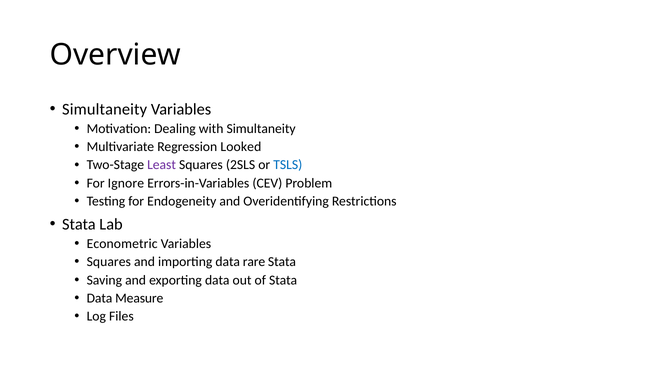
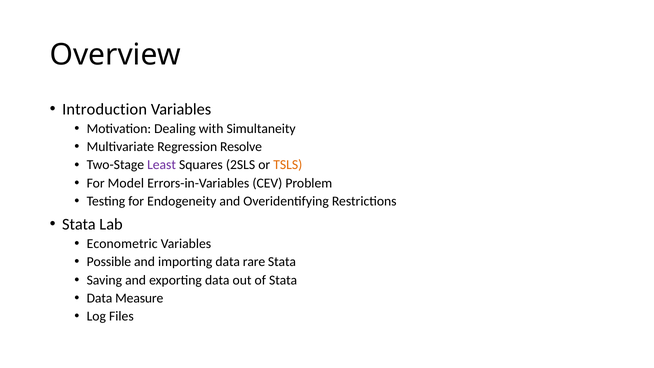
Simultaneity: Simultaneity -> Introduction (105, 109)
Looked: Looked -> Resolve (241, 147)
TSLS colour: blue -> orange (288, 165)
Ignore: Ignore -> Model (126, 183)
Squares: Squares -> Possible (109, 262)
